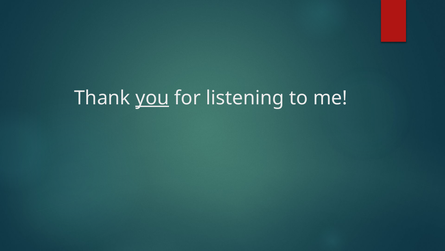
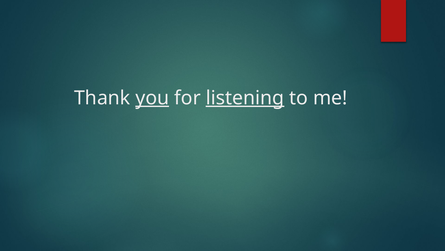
listening underline: none -> present (245, 98)
